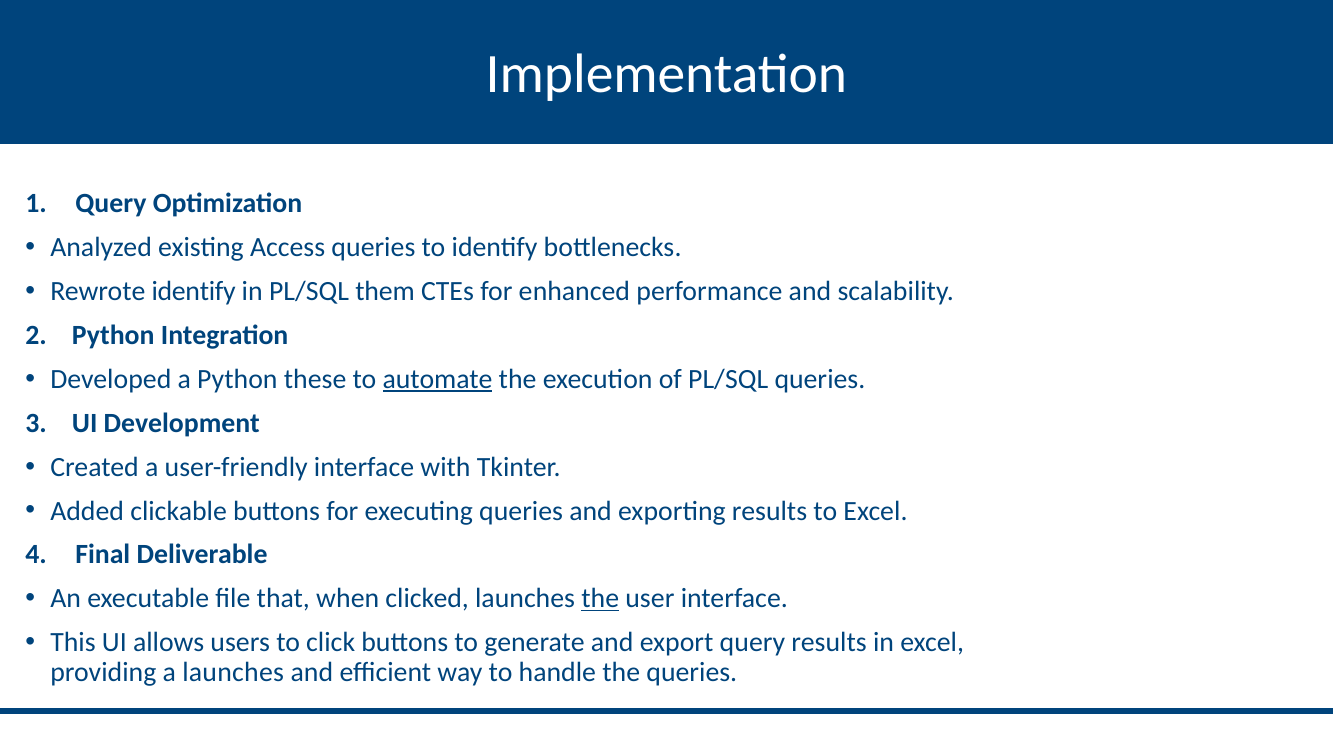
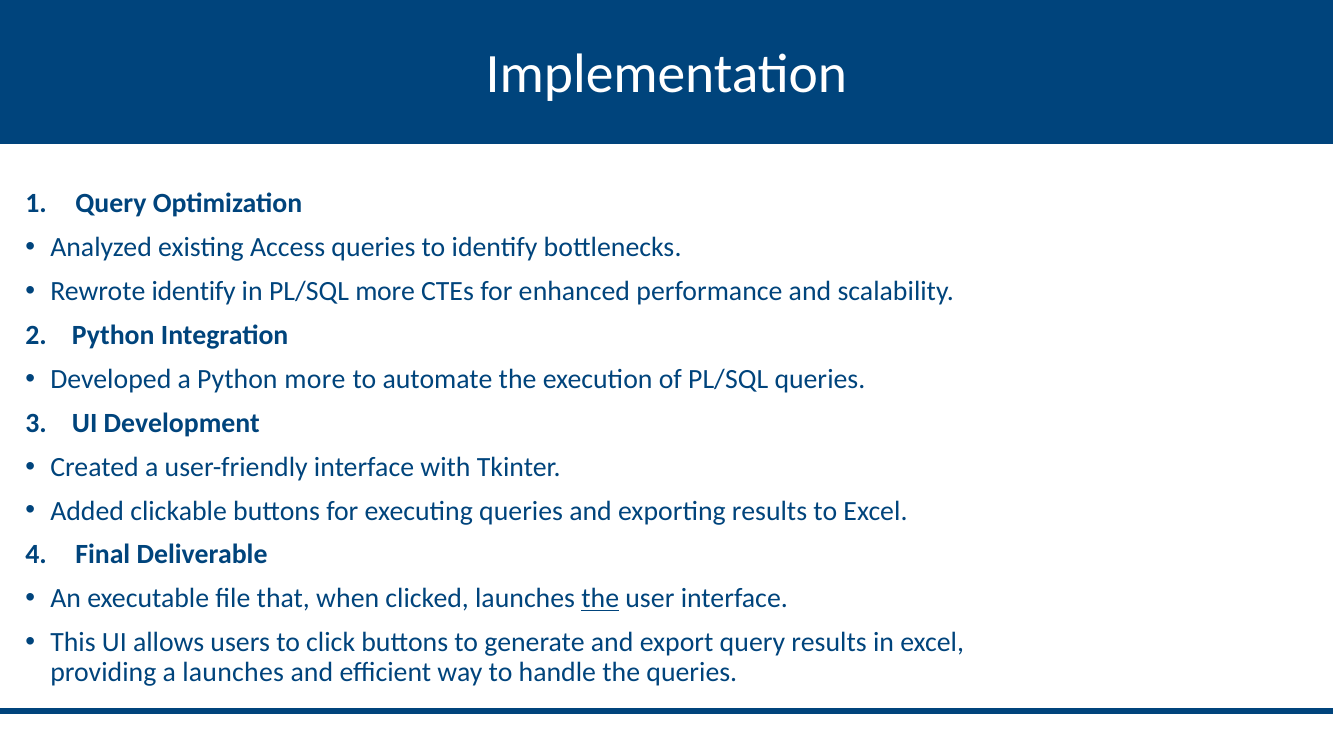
PL/SQL them: them -> more (385, 291)
Python these: these -> more (315, 379)
automate underline: present -> none (438, 379)
